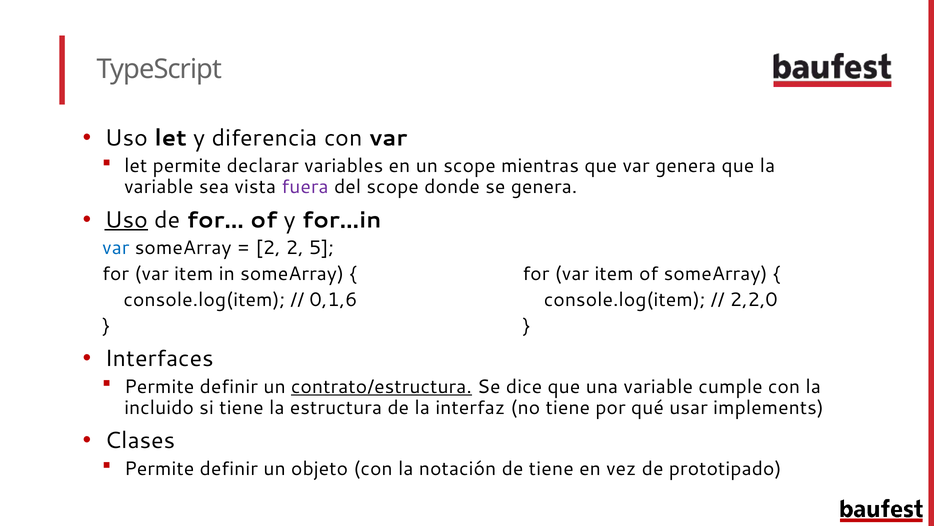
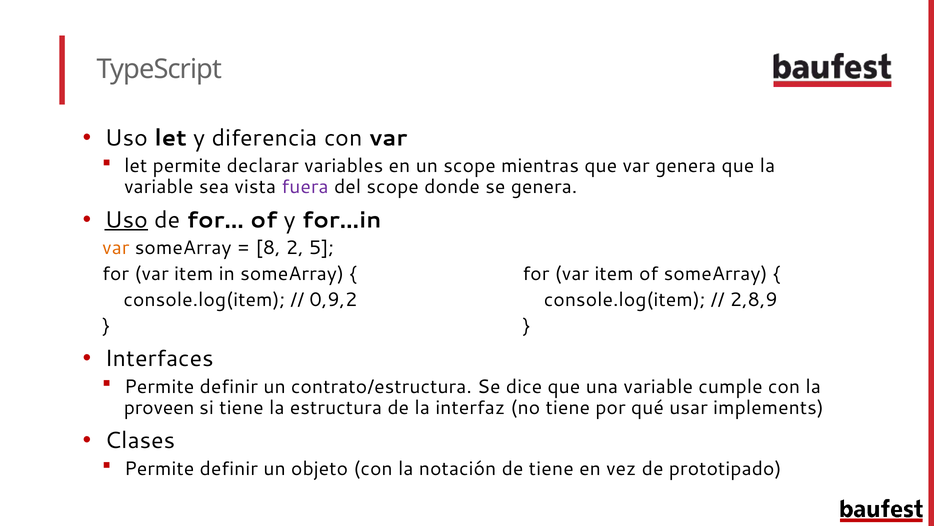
var colour: blue -> orange (116, 248)
2: 2 -> 8 (268, 248)
0,1,6: 0,1,6 -> 0,9,2 (333, 299)
2,2,0: 2,2,0 -> 2,8,9 (754, 299)
contrato/estructura underline: present -> none (381, 386)
incluido: incluido -> proveen (159, 407)
